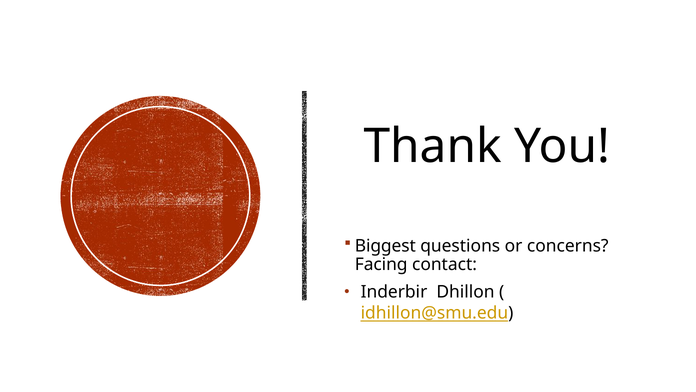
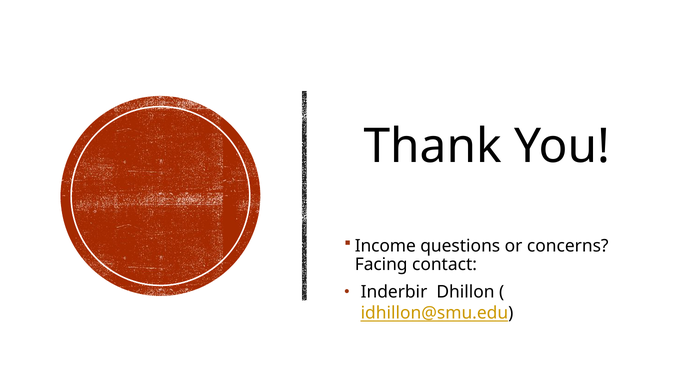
Biggest: Biggest -> Income (385, 246)
